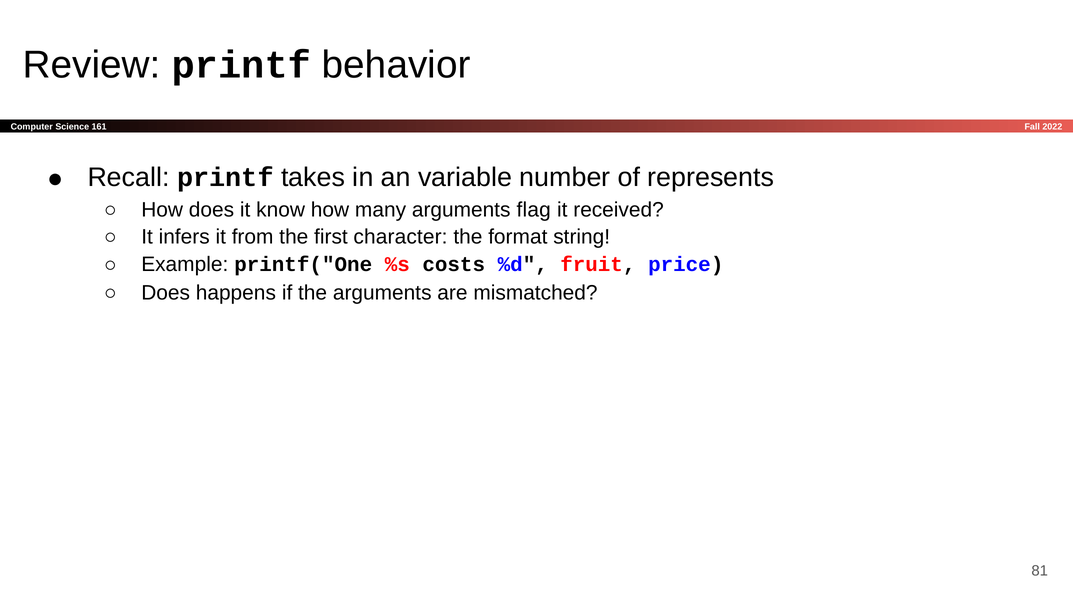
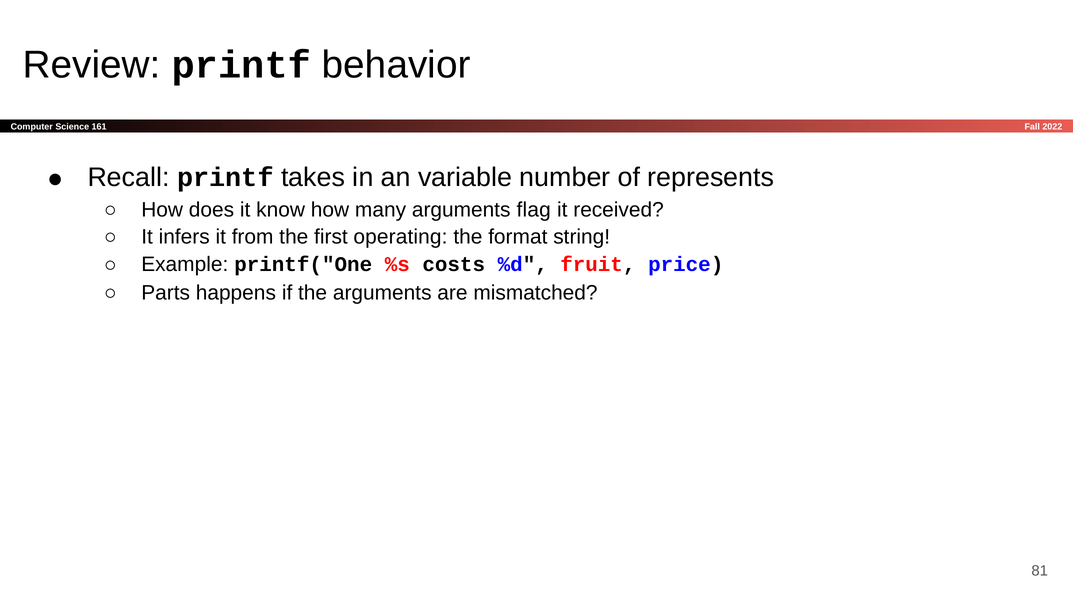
character: character -> operating (400, 237)
Does: Does -> Parts (166, 293)
